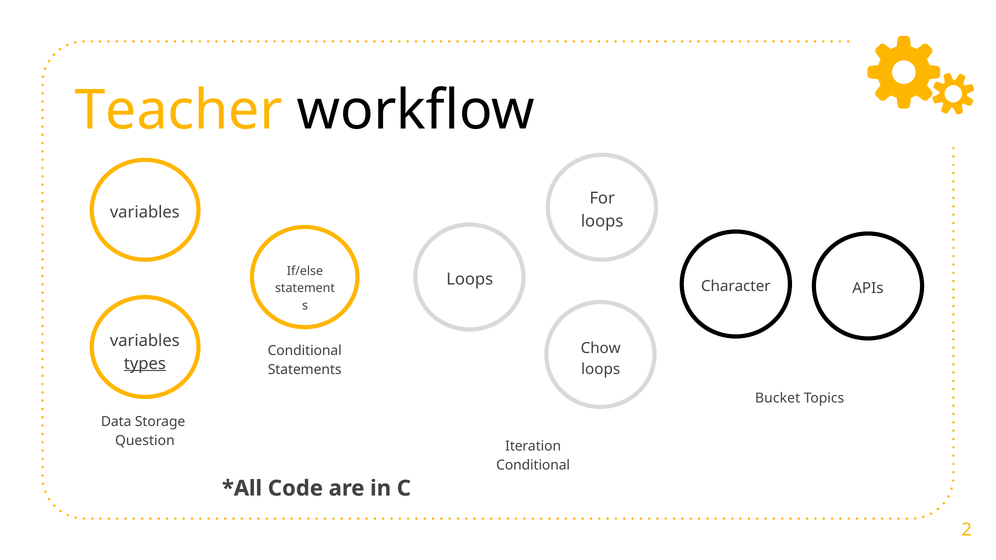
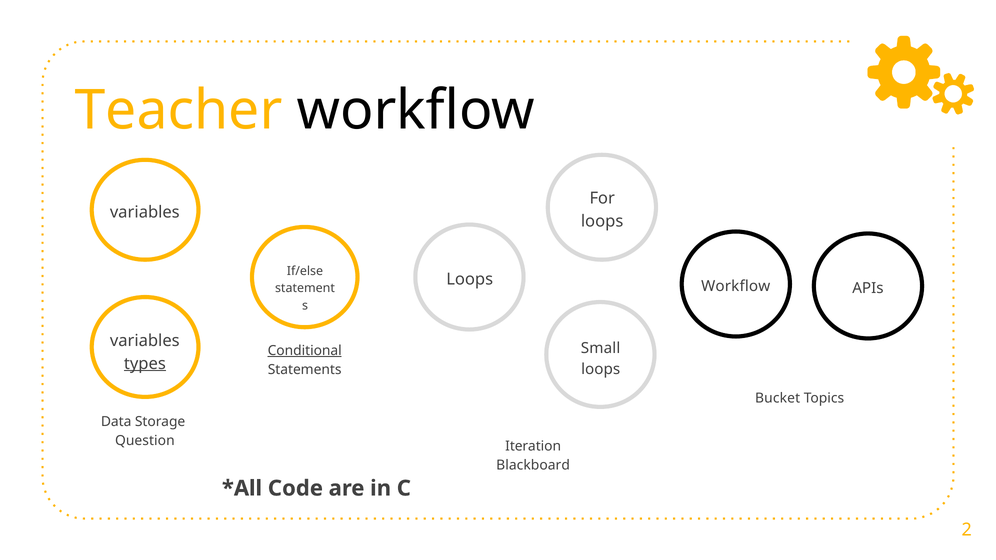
Character: Character -> Workflow (736, 287)
Chow: Chow -> Small (601, 348)
Conditional underline: none -> present (305, 351)
Conditional: Conditional -> Blackboard (533, 465)
